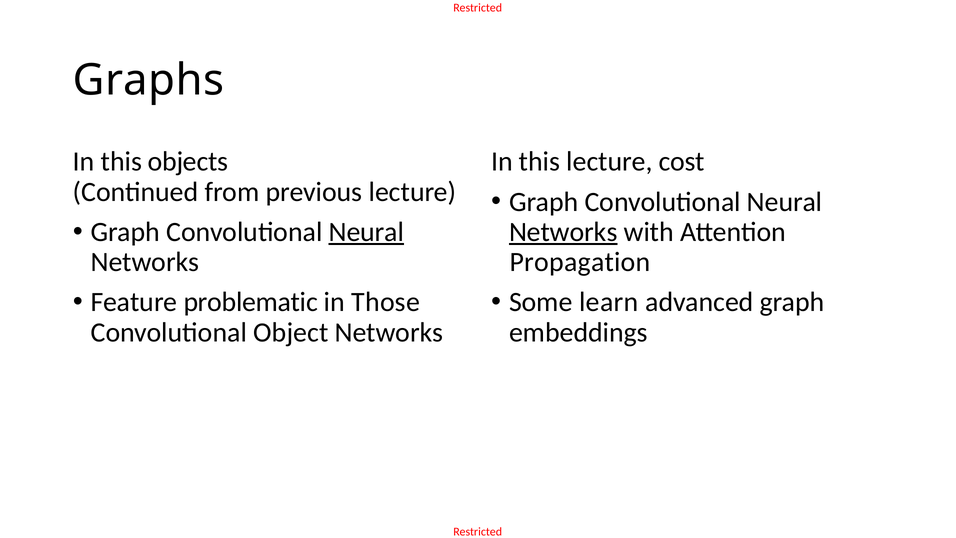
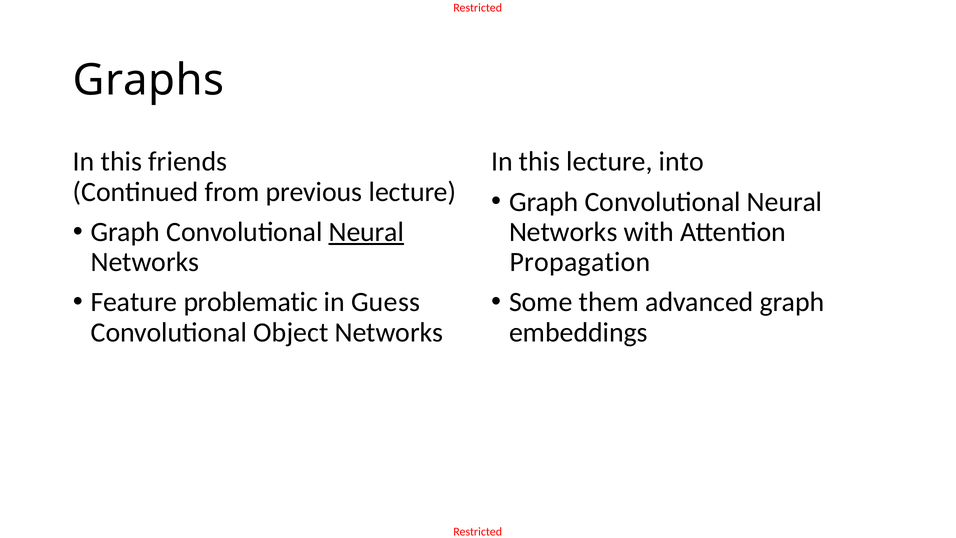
objects: objects -> friends (188, 162)
cost: cost -> into (681, 162)
Networks underline: present -> none (563, 232)
Those: Those -> Guess (386, 302)
learn: learn -> them (609, 302)
